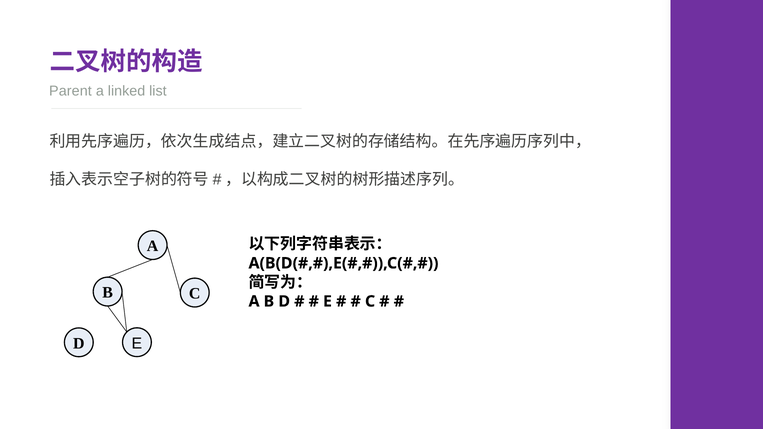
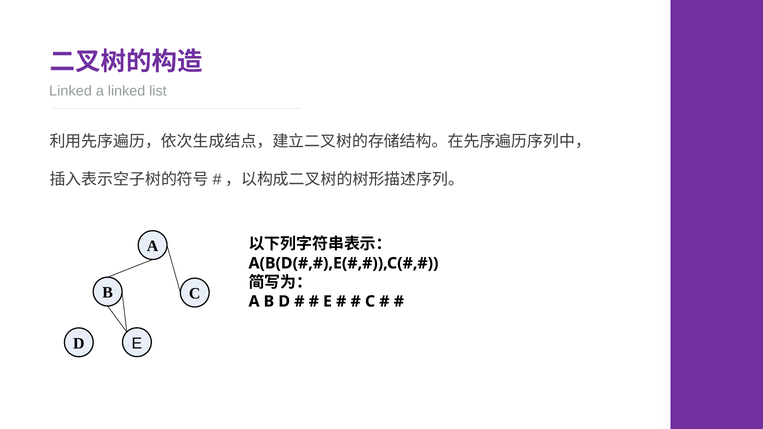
Parent: Parent -> Linked (70, 91)
